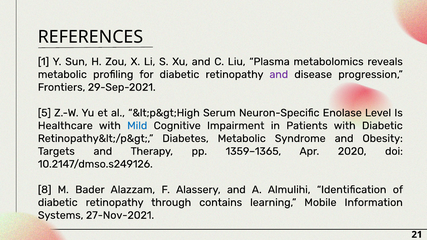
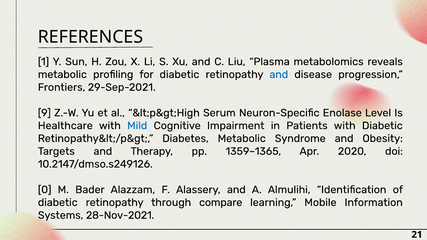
and colour: purple -> blue (279, 74)
5: 5 -> 9 (44, 113)
8: 8 -> 0 (45, 190)
contains: contains -> compare (221, 203)
27-Nov-2021: 27-Nov-2021 -> 28-Nov-2021 (120, 215)
